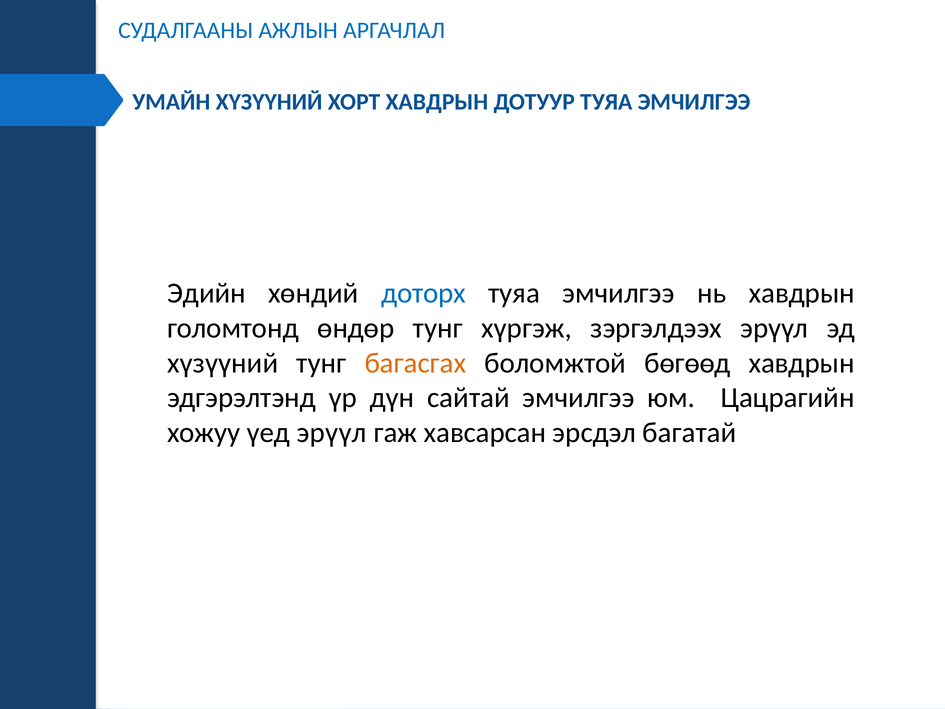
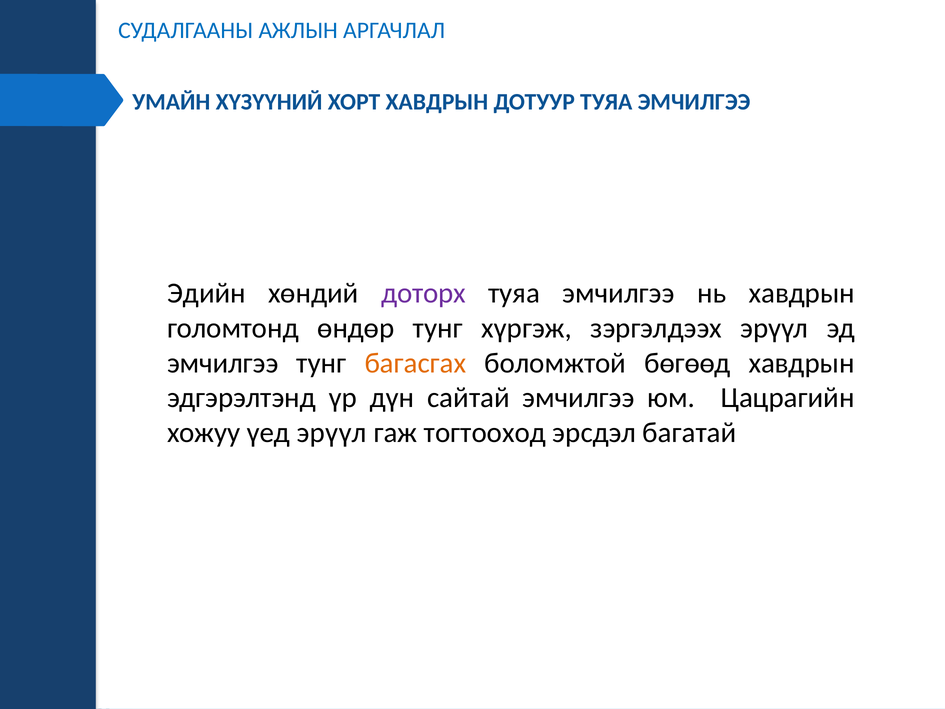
доторх colour: blue -> purple (423, 293)
хүзүүний: хүзүүний -> эмчилгээ (223, 363)
хавсарсан: хавсарсан -> тогтооход (485, 433)
